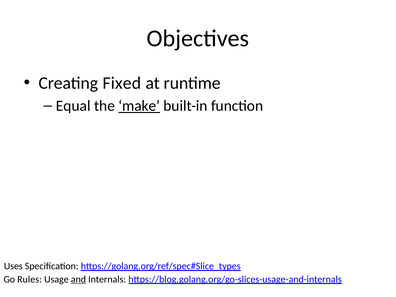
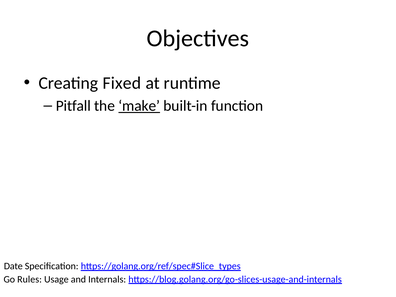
Equal: Equal -> Pitfall (73, 106)
Uses: Uses -> Date (13, 266)
and underline: present -> none (78, 279)
